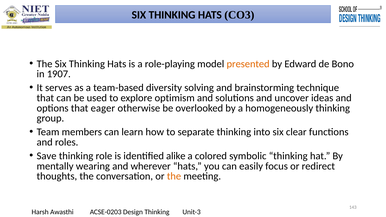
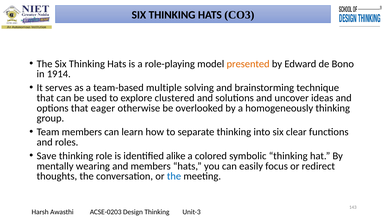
1907: 1907 -> 1914 (59, 74)
diversity: diversity -> multiple (164, 88)
optimism: optimism -> clustered (175, 98)
and wherever: wherever -> members (151, 166)
the colour: orange -> blue (174, 176)
